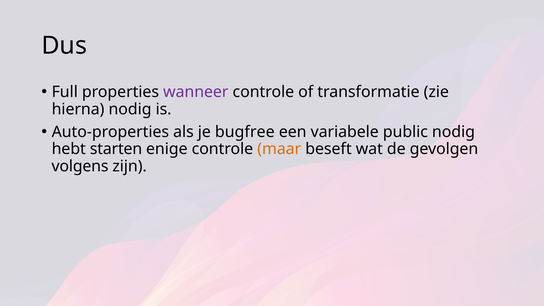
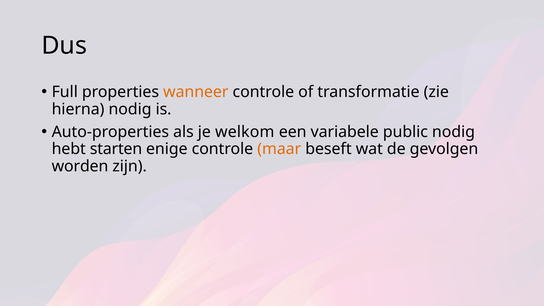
wanneer colour: purple -> orange (196, 92)
bugfree: bugfree -> welkom (245, 132)
volgens: volgens -> worden (80, 166)
